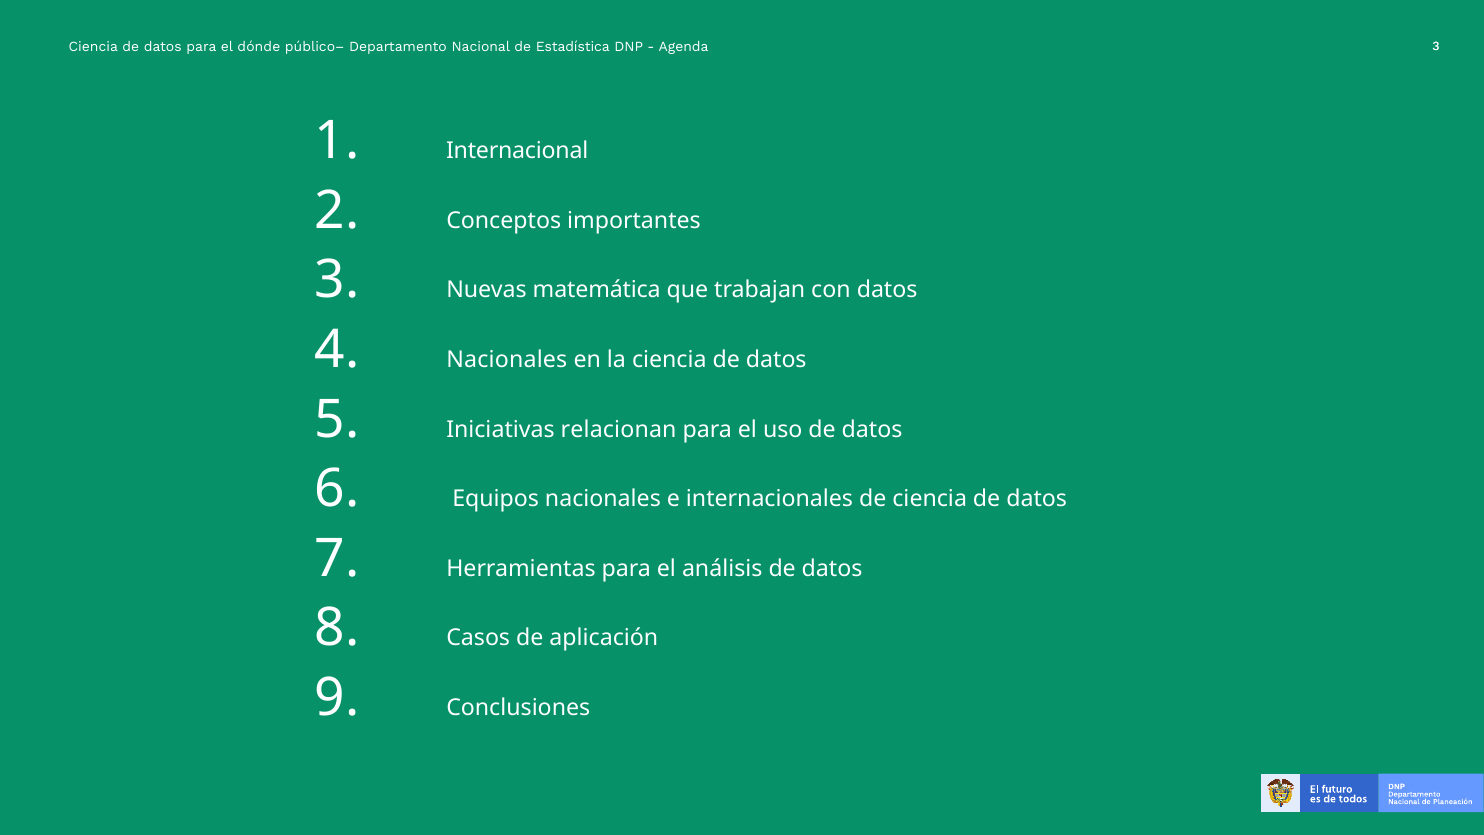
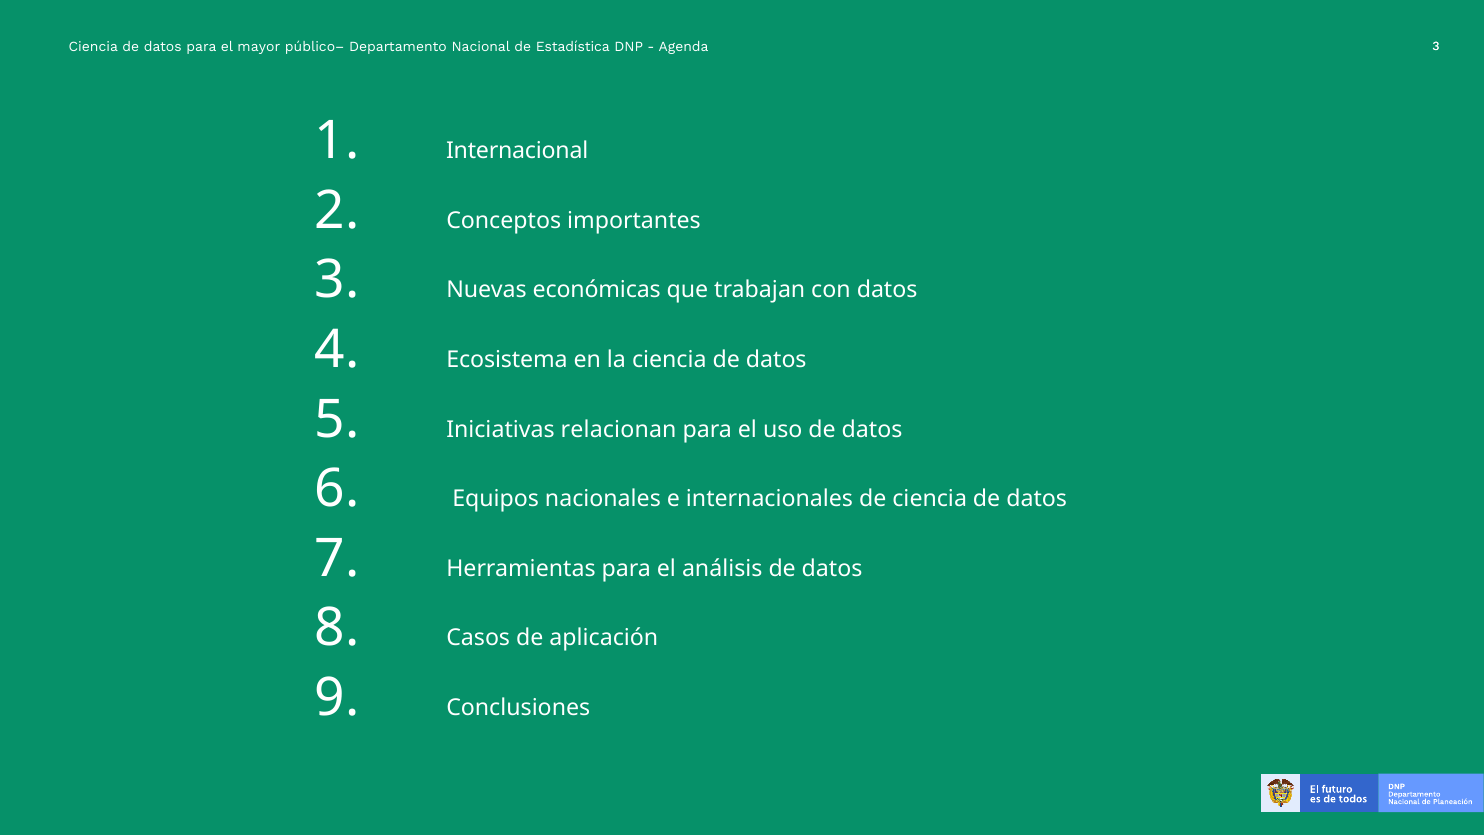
dónde: dónde -> mayor (259, 47)
matemática: matemática -> económicas (597, 290)
Nacionales: Nacionales -> Ecosistema (507, 360)
